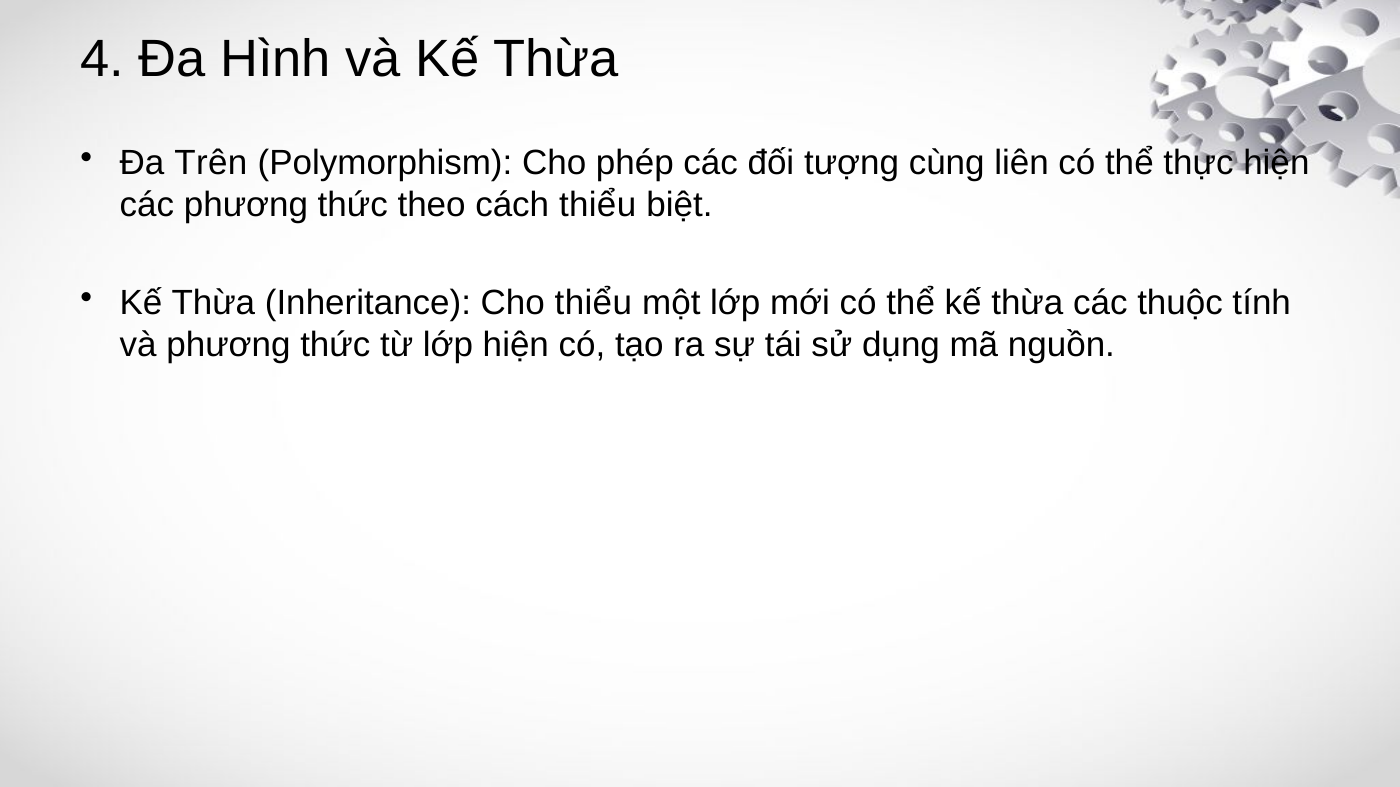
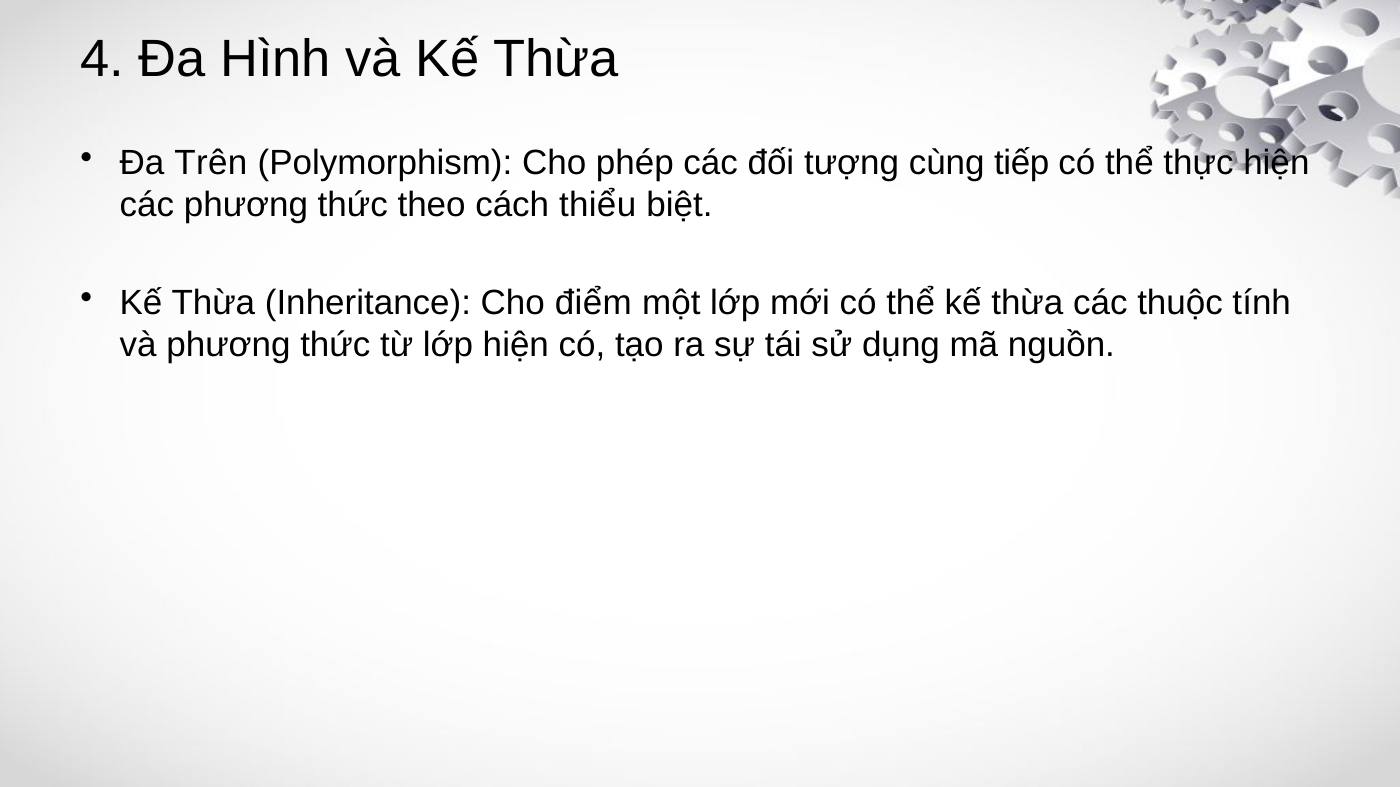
liên: liên -> tiếp (1022, 164)
Cho thiểu: thiểu -> điểm (593, 303)
